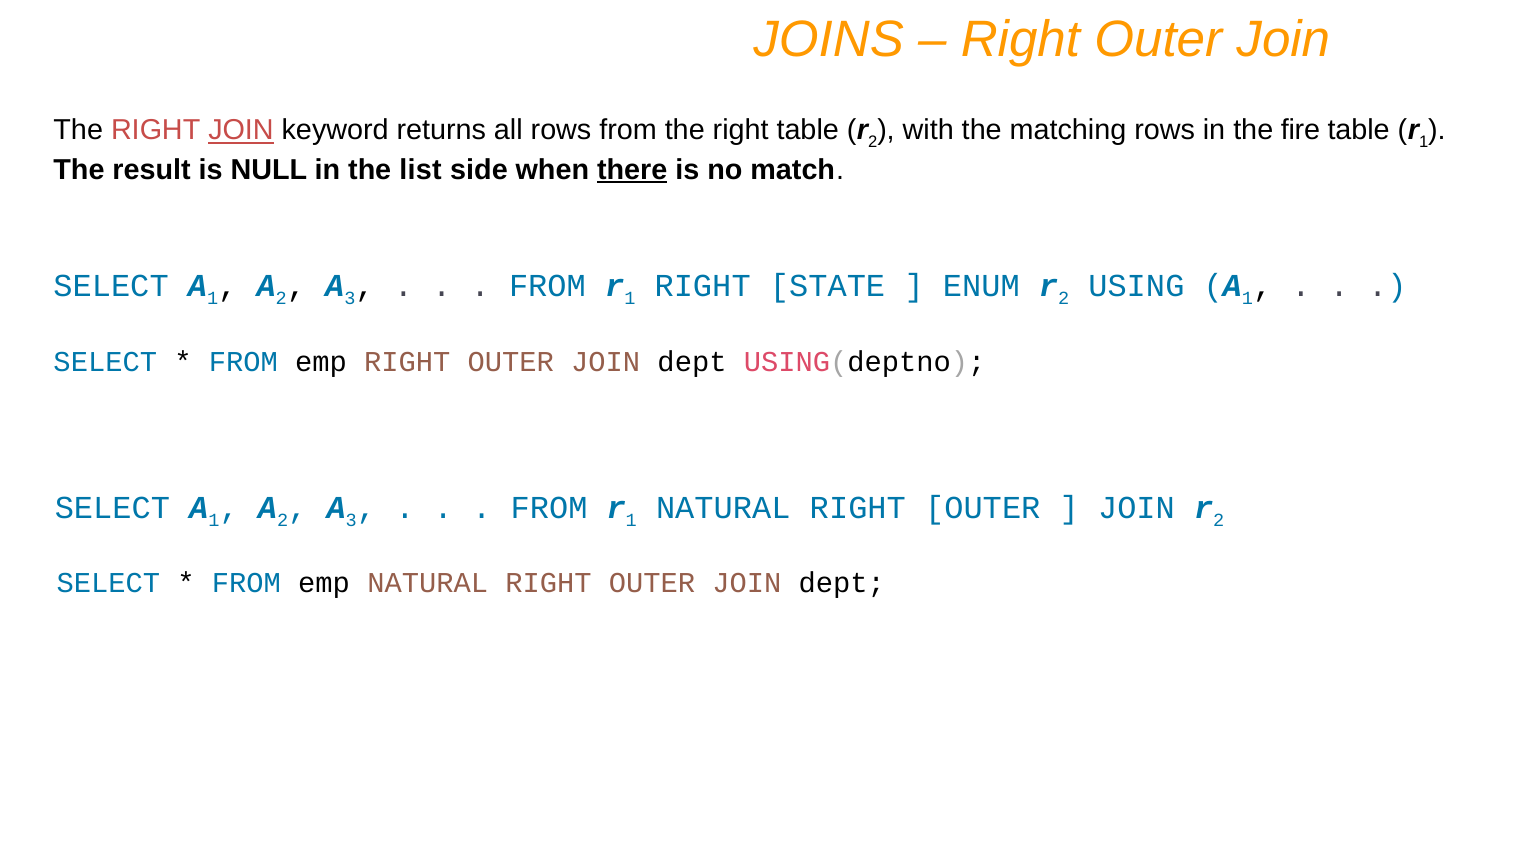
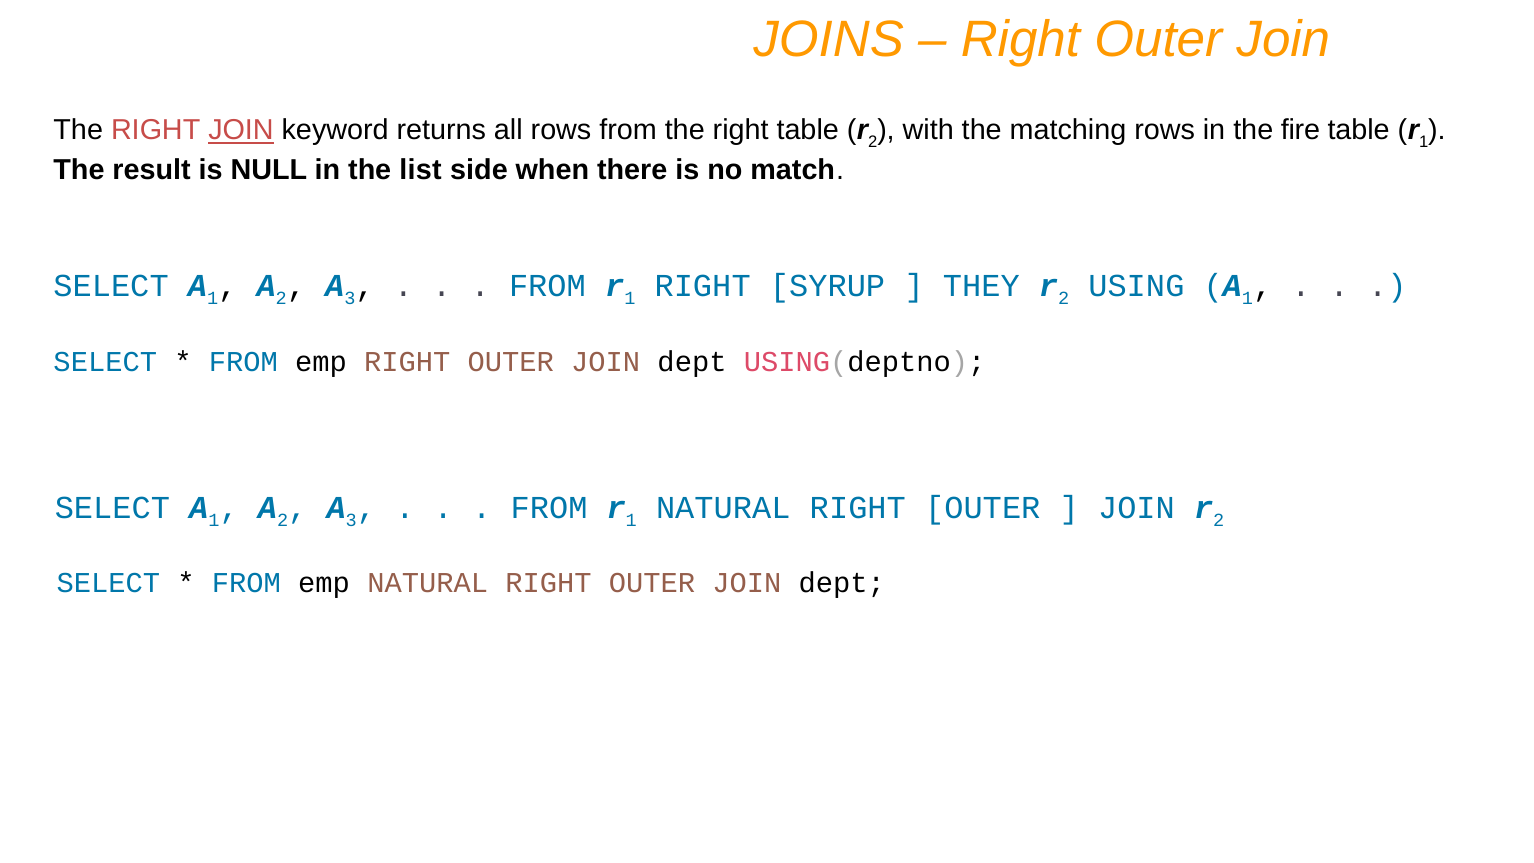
there underline: present -> none (632, 170)
STATE: STATE -> SYRUP (828, 286)
ENUM: ENUM -> THEY (981, 286)
